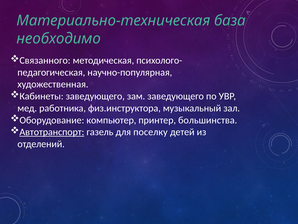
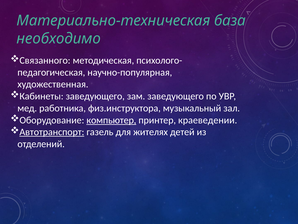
компьютер underline: none -> present (111, 120)
большинства: большинства -> краеведении (208, 120)
поселку: поселку -> жителях (151, 132)
